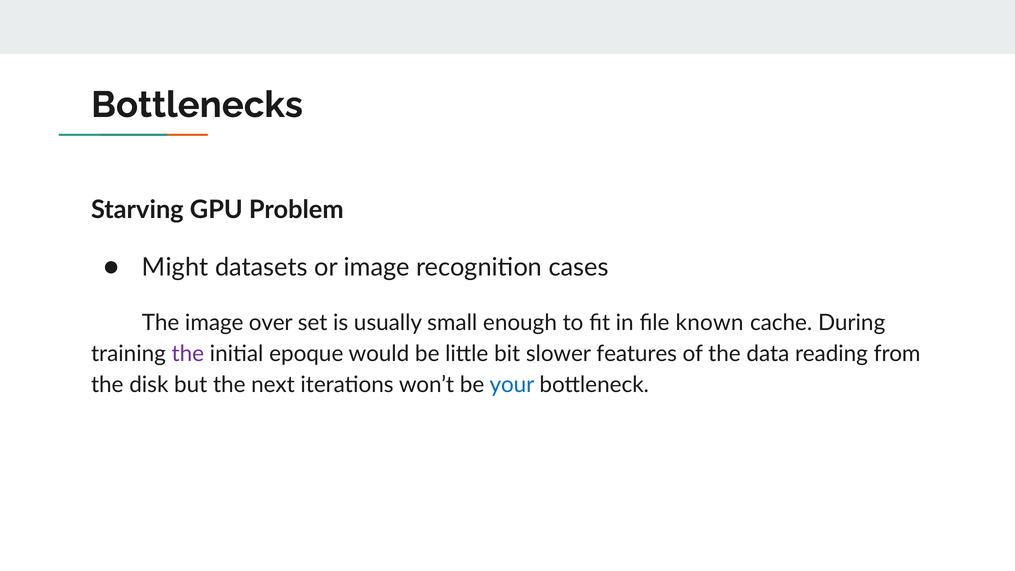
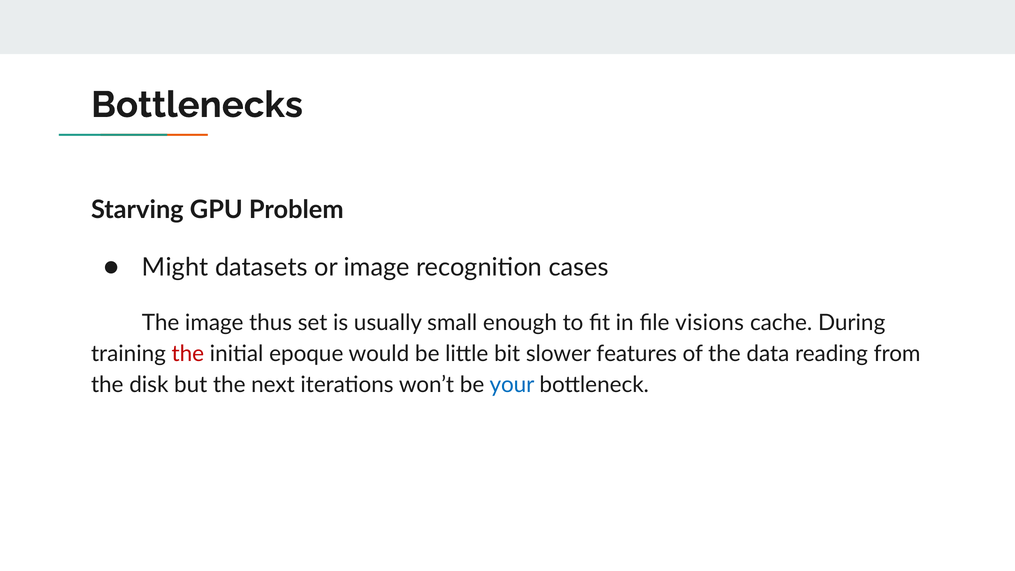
over: over -> thus (271, 323)
known: known -> visions (710, 323)
the colour: purple -> red (188, 354)
